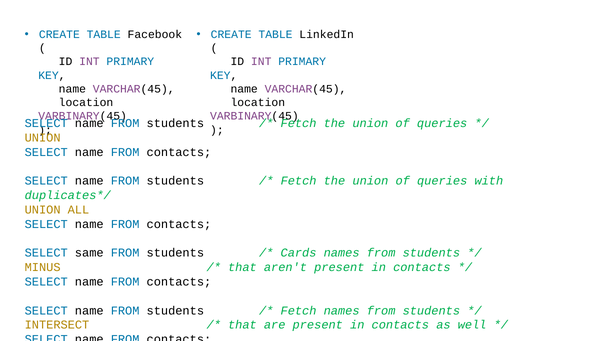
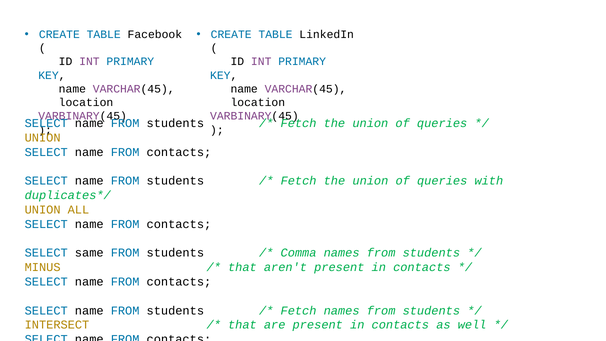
Cards: Cards -> Comma (299, 253)
